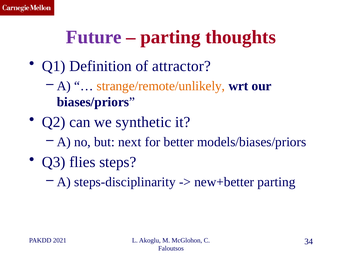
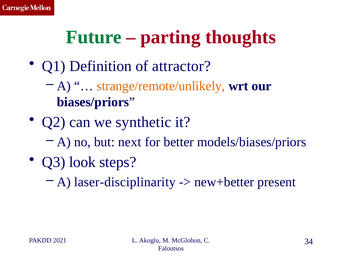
Future colour: purple -> green (94, 37)
flies: flies -> look (82, 162)
steps-disciplinarity: steps-disciplinarity -> laser-disciplinarity (125, 182)
new+better parting: parting -> present (277, 182)
